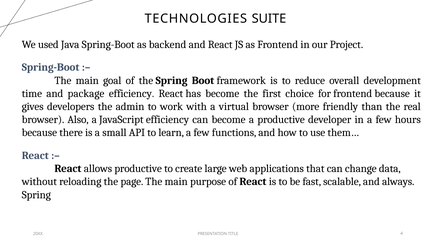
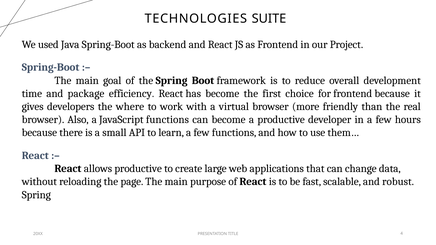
admin: admin -> where (130, 107)
JavaScript efficiency: efficiency -> functions (167, 120)
always: always -> robust (398, 182)
